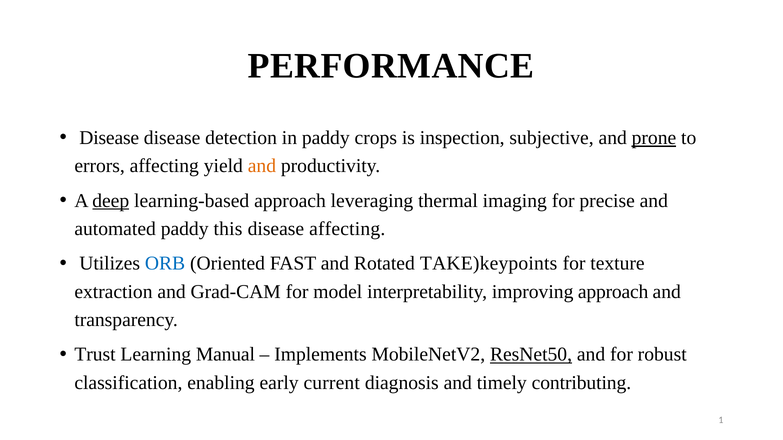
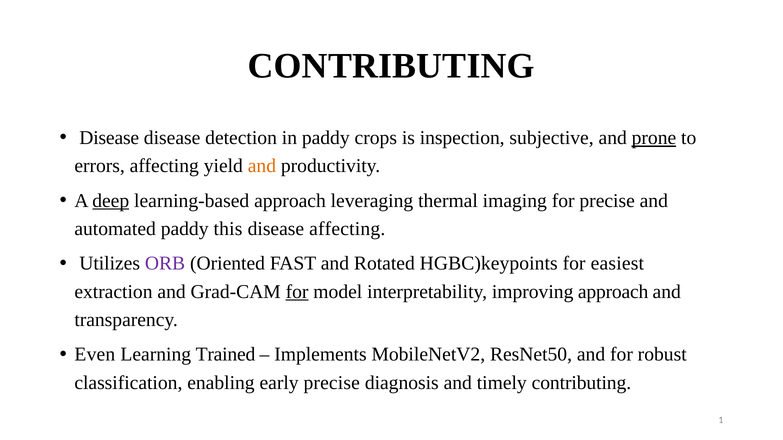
PERFORMANCE: PERFORMANCE -> CONTRIBUTING (391, 66)
ORB colour: blue -> purple (165, 264)
TAKE)keypoints: TAKE)keypoints -> HGBC)keypoints (489, 264)
texture: texture -> easiest (617, 264)
for underline: none -> present (297, 292)
Trust: Trust -> Even (95, 355)
Manual: Manual -> Trained (225, 355)
ResNet50 underline: present -> none (531, 355)
early current: current -> precise (332, 383)
